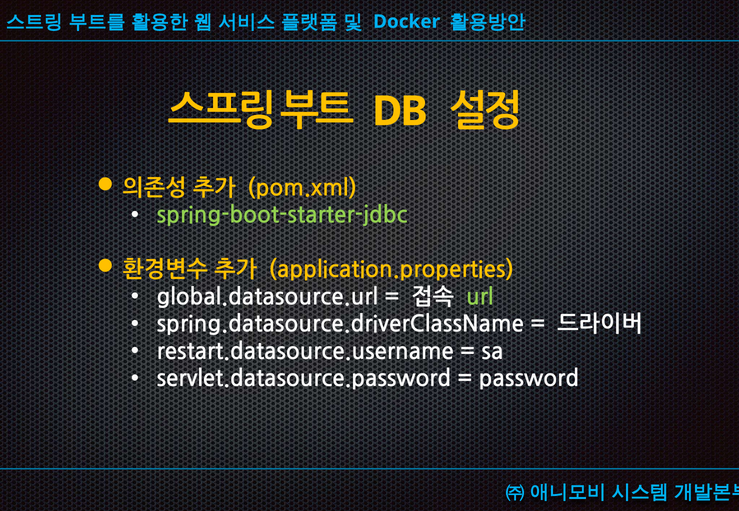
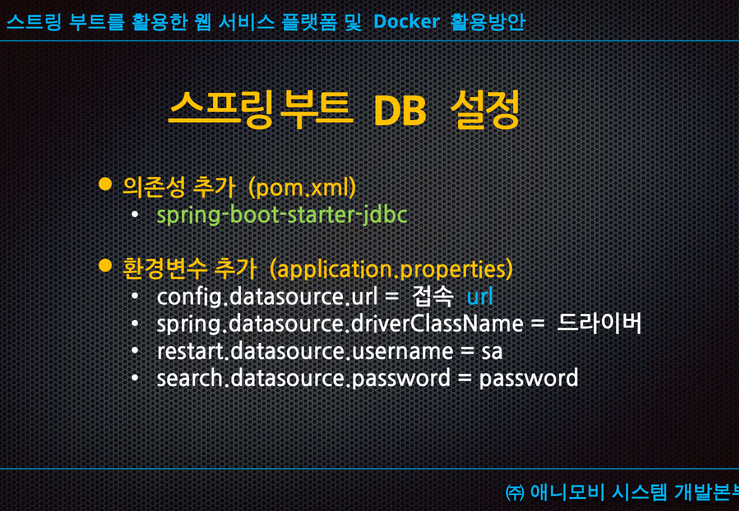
global.datasource.url: global.datasource.url -> config.datasource.url (267, 298)
url colour: light green -> light blue (480, 298)
servlet.datasource.password: servlet.datasource.password -> search.datasource.password (304, 379)
